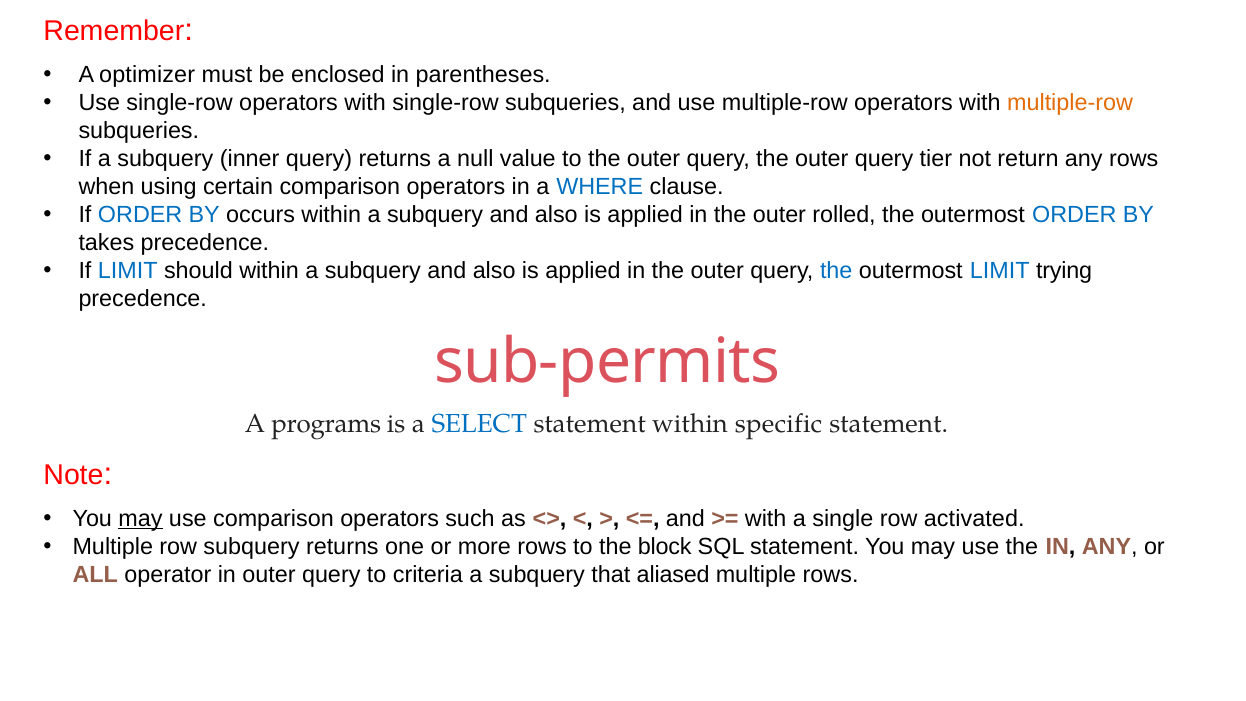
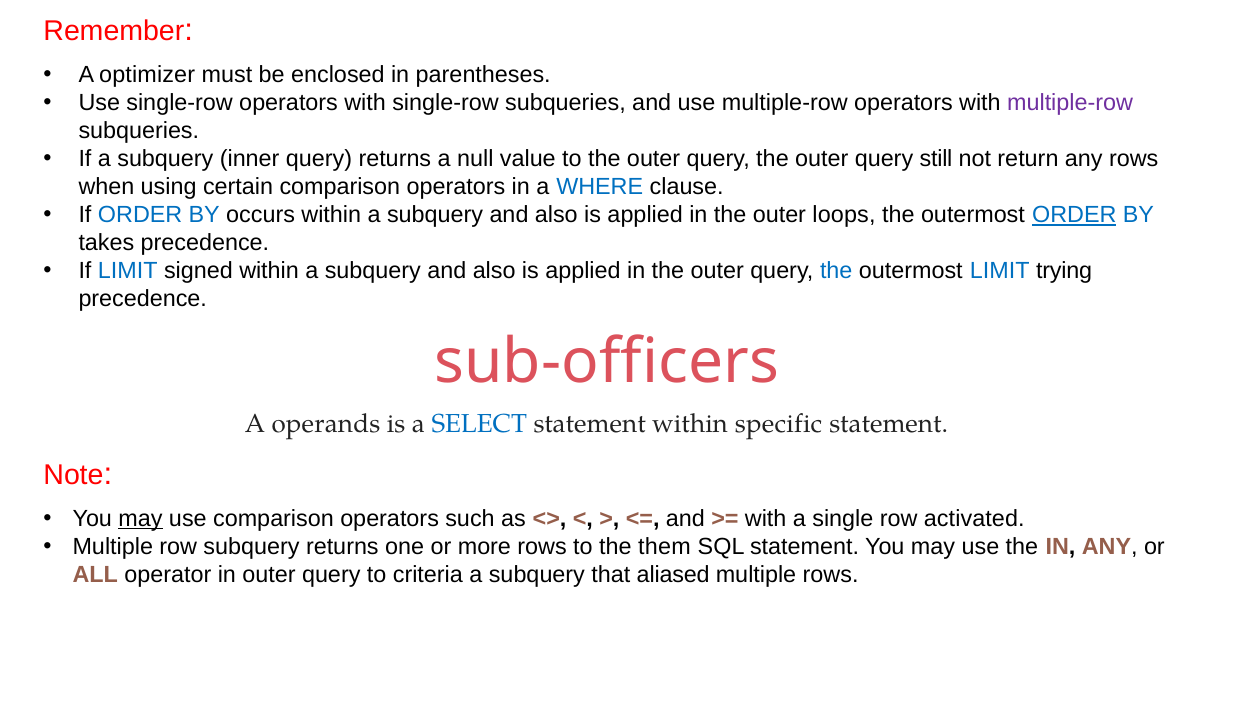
multiple-row colour: orange -> purple (1070, 103)
tier: tier -> still (936, 159)
rolled: rolled -> loops (844, 215)
ORDER underline: none -> present (1074, 215)
should: should -> signed (198, 271)
sub-permits: sub-permits -> sub-officers (607, 362)
programs: programs -> operands (326, 424)
block: block -> them (664, 547)
